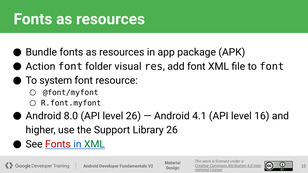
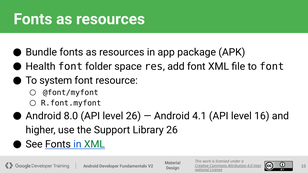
Action: Action -> Health (41, 67)
visual: visual -> space (128, 67)
Fonts colour: red -> black (58, 144)
